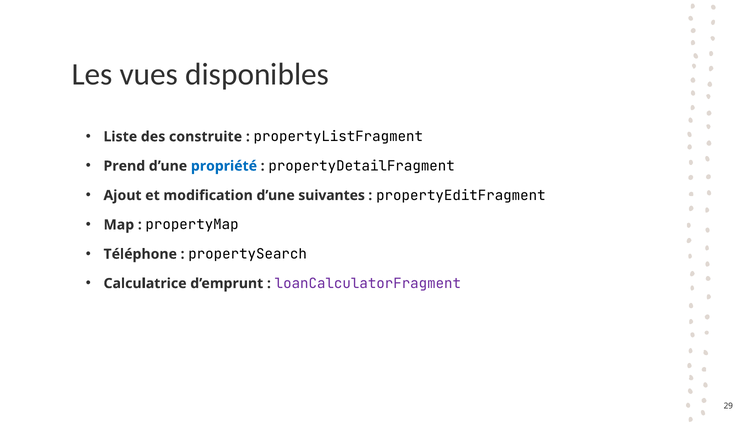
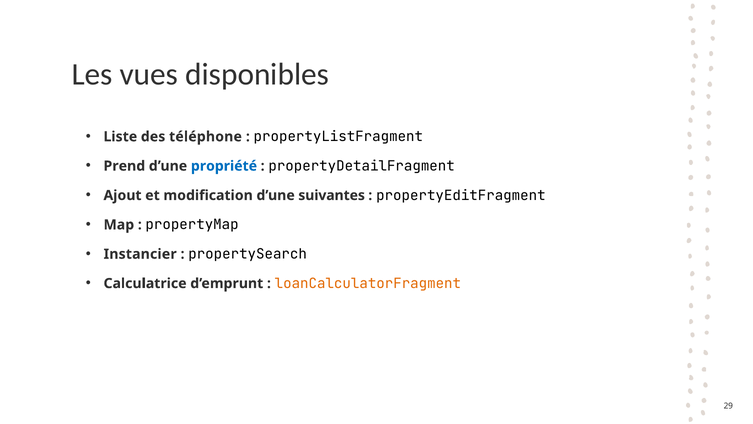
construite: construite -> téléphone (205, 137)
Téléphone: Téléphone -> Instancier (140, 254)
loanCalculatorFragment colour: purple -> orange (368, 283)
